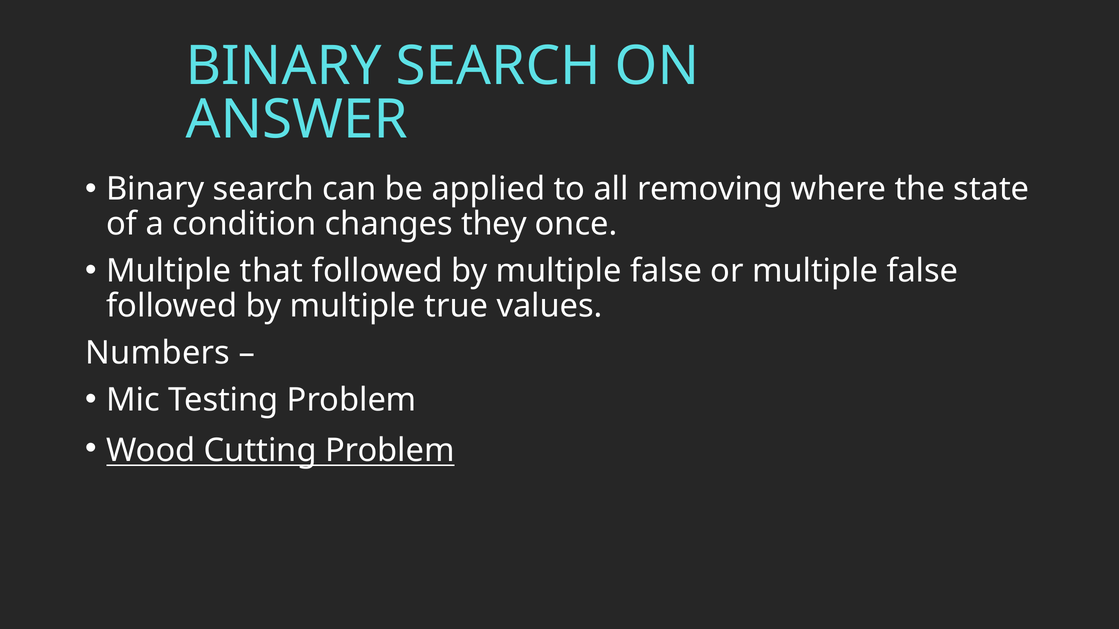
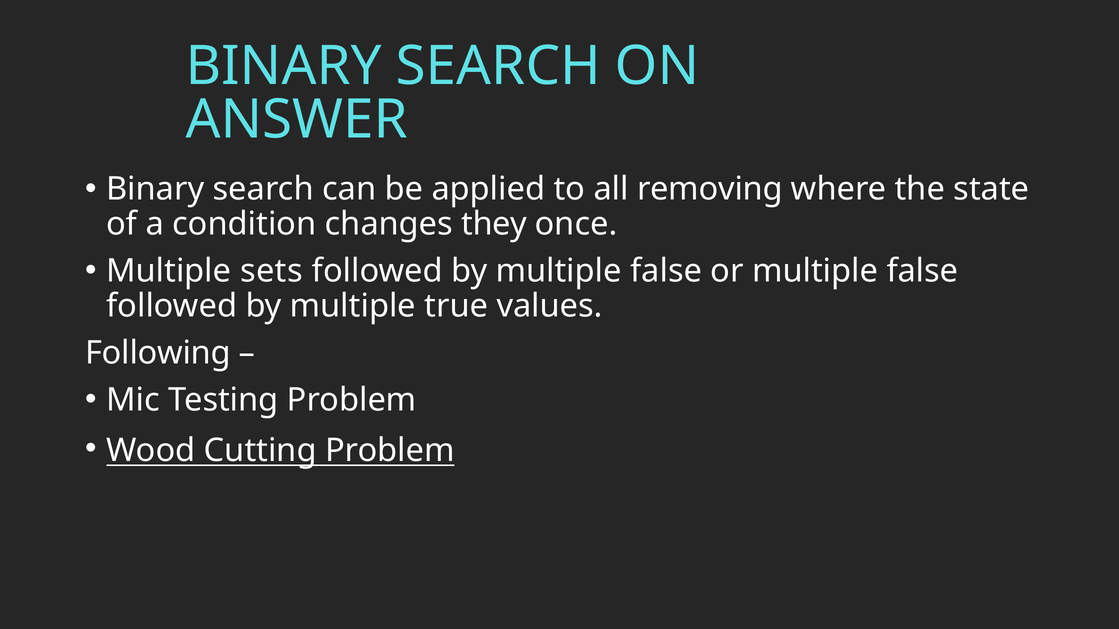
that: that -> sets (272, 271)
Numbers: Numbers -> Following (158, 353)
